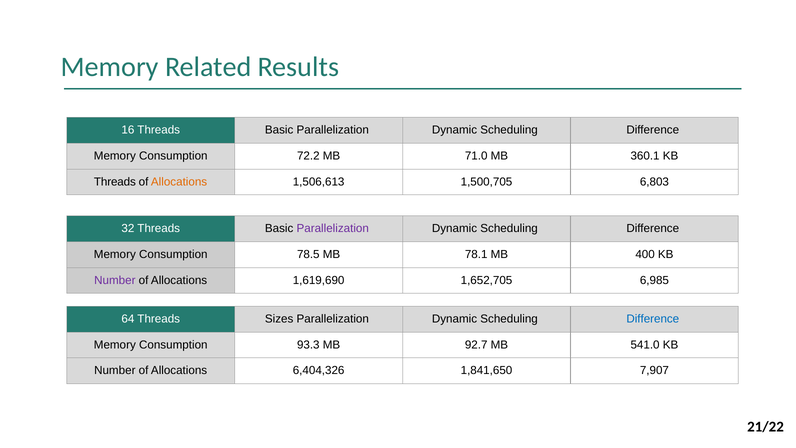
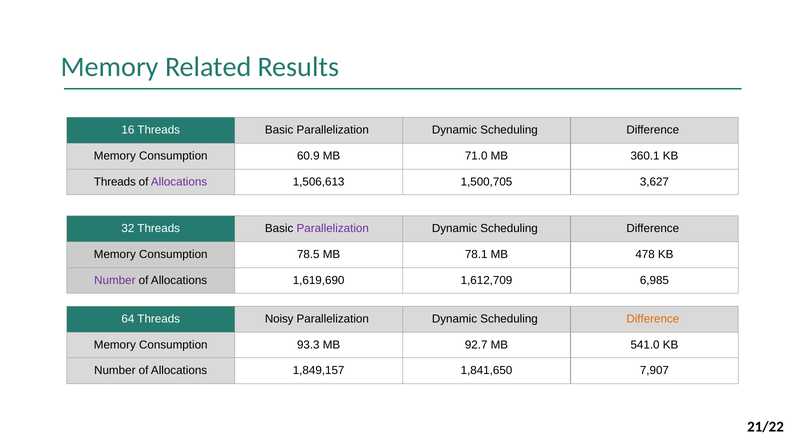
72.2: 72.2 -> 60.9 (308, 156)
Allocations colour: orange -> purple (179, 182)
6,803: 6,803 -> 3,627 (654, 182)
400: 400 -> 478 (645, 254)
1,652,705: 1,652,705 -> 1,612,709 (486, 280)
Sizes: Sizes -> Noisy (279, 319)
Difference colour: blue -> orange (653, 319)
6,404,326: 6,404,326 -> 1,849,157 (319, 370)
